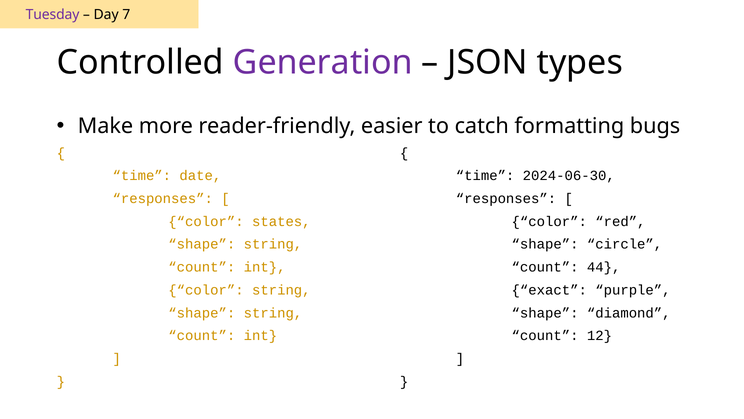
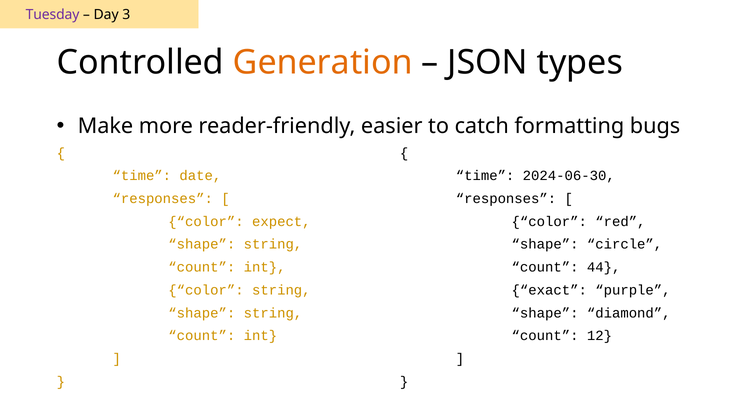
7: 7 -> 3 (126, 15)
Generation colour: purple -> orange (323, 62)
states: states -> expect (281, 221)
